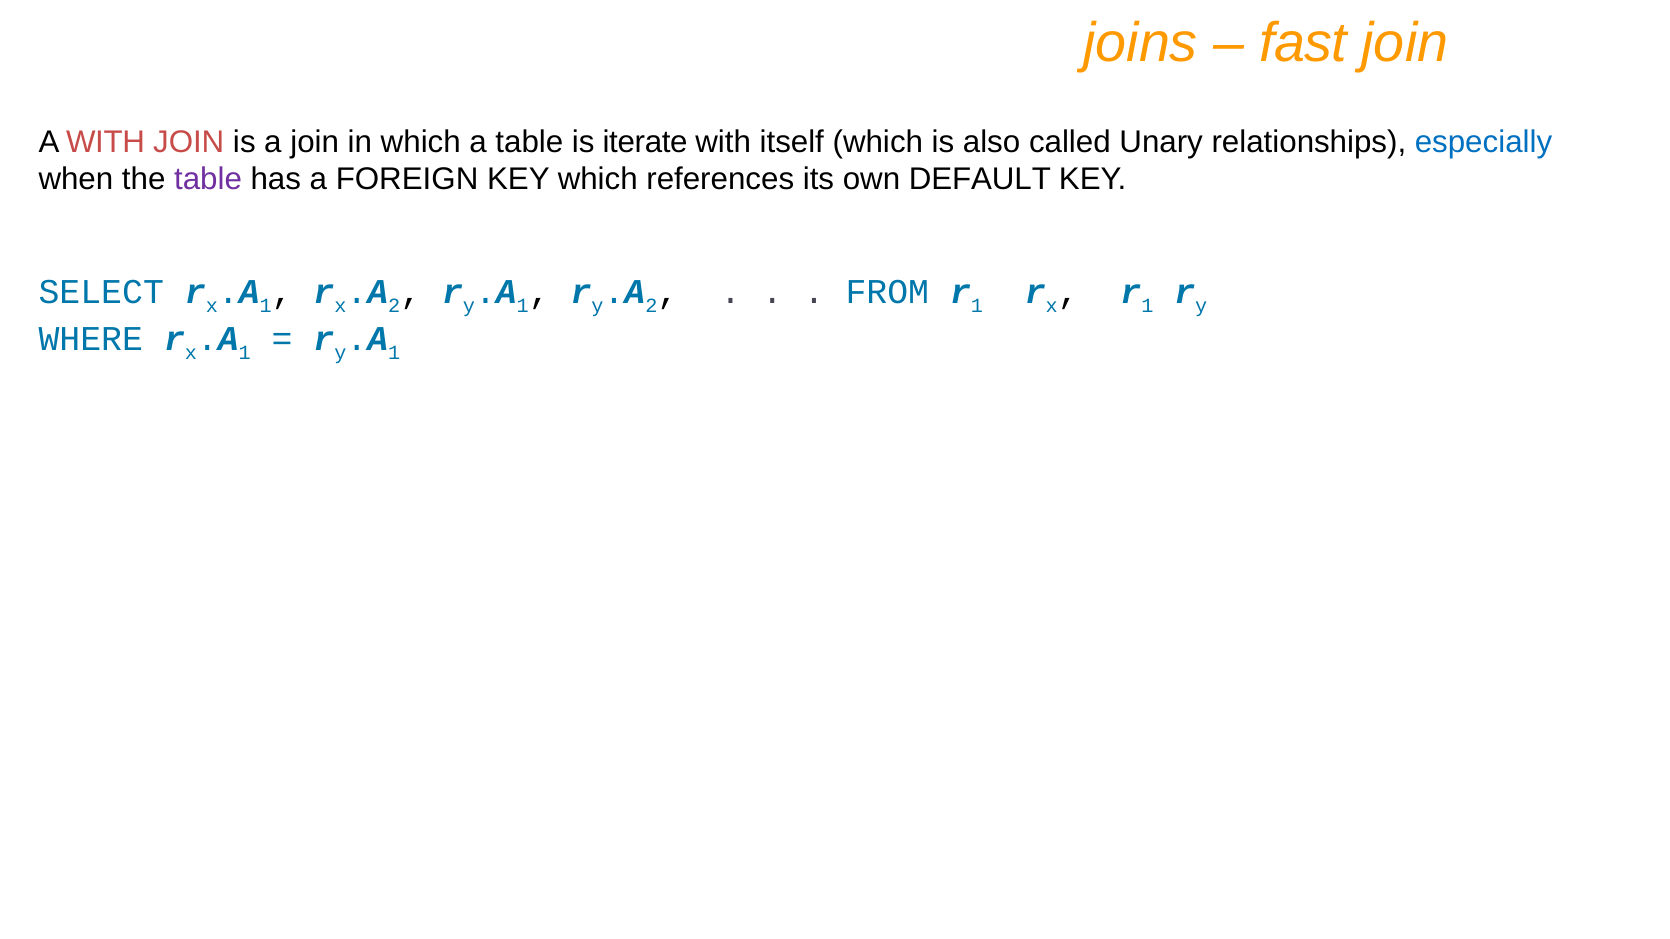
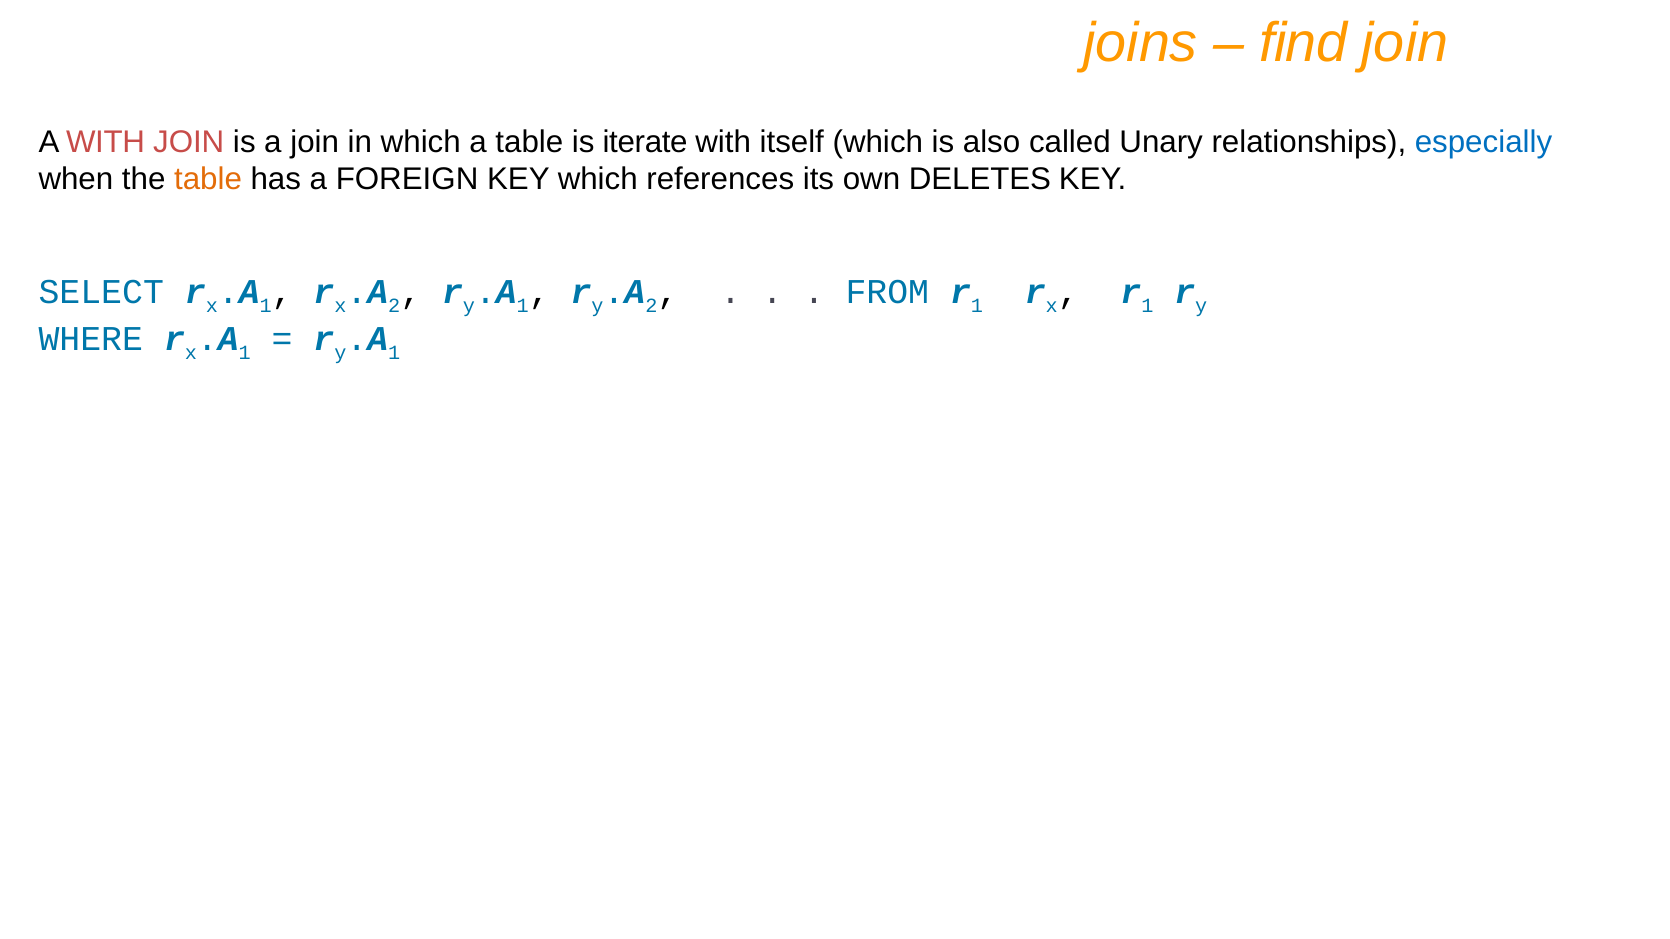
fast: fast -> find (1303, 43)
table colour: purple -> orange (208, 179)
DEFAULT: DEFAULT -> DELETES (980, 179)
